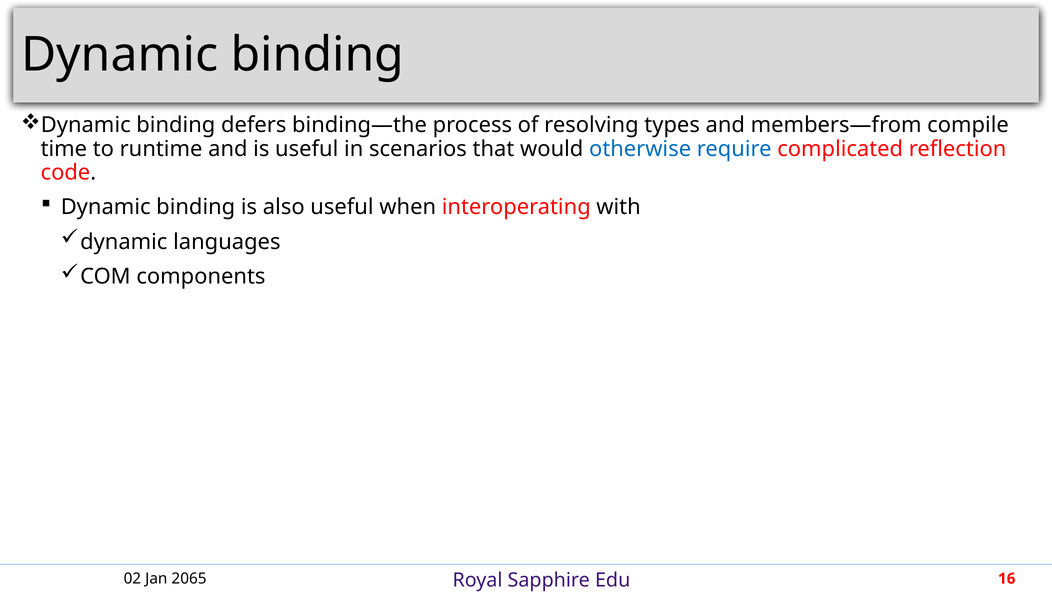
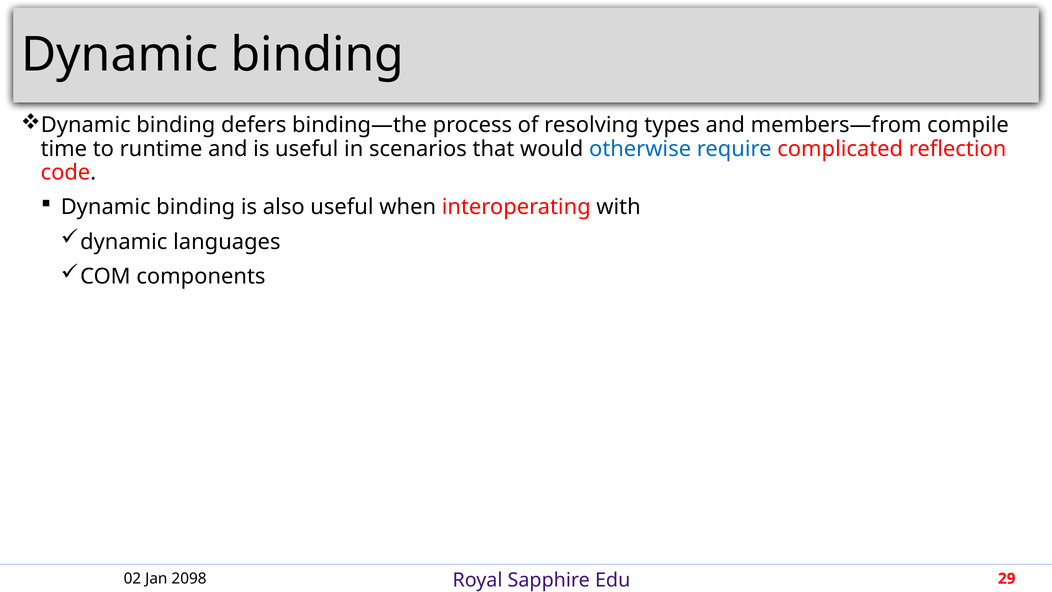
2065: 2065 -> 2098 (189, 578)
16: 16 -> 29 (1007, 578)
